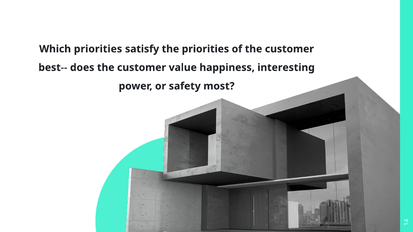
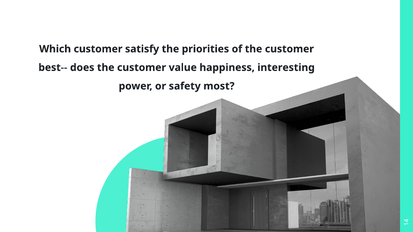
Which priorities: priorities -> customer (98, 49)
